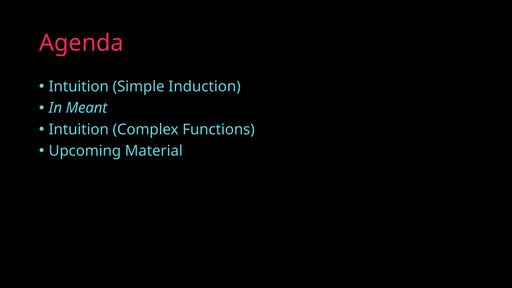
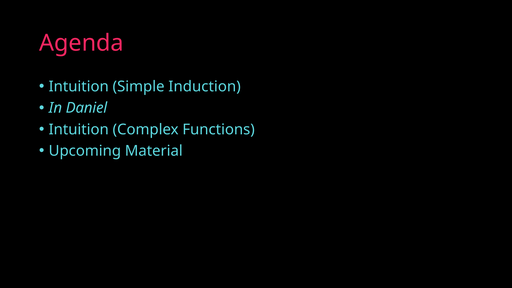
Meant: Meant -> Daniel (86, 108)
